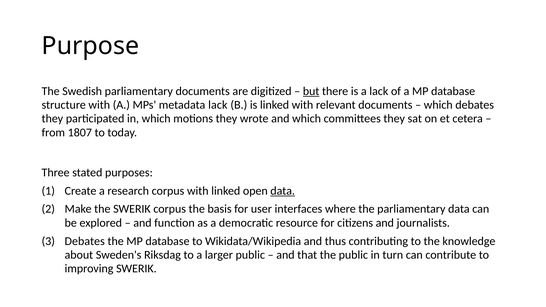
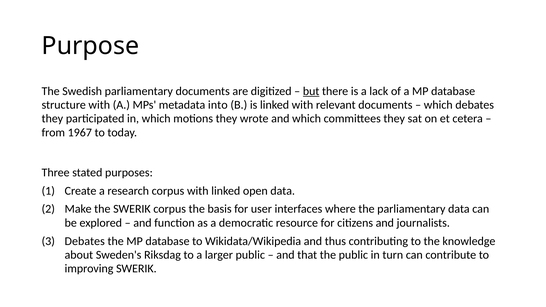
metadata lack: lack -> into (218, 105)
1807: 1807 -> 1967 (80, 132)
data underline: present -> none (283, 191)
